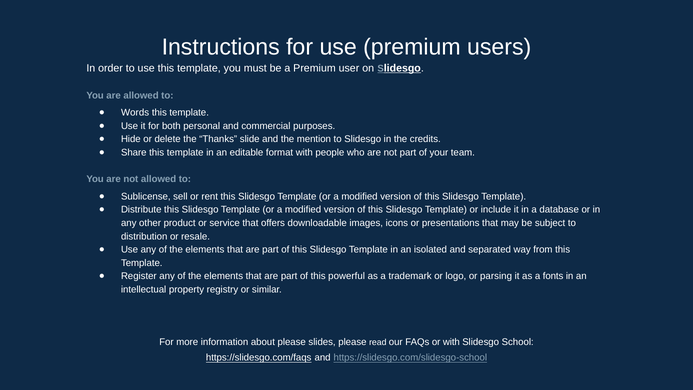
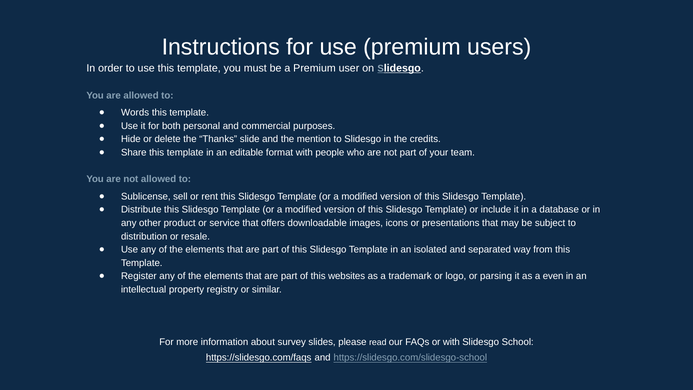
powerful: powerful -> websites (347, 276)
fonts: fonts -> even (553, 276)
about please: please -> survey (292, 342)
